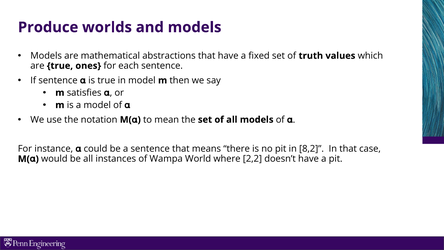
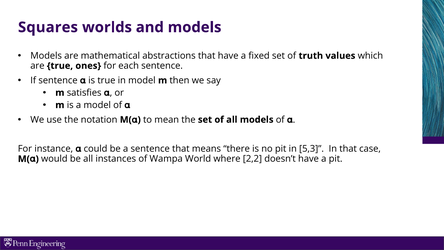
Produce: Produce -> Squares (48, 27)
8,2: 8,2 -> 5,3 (312, 149)
